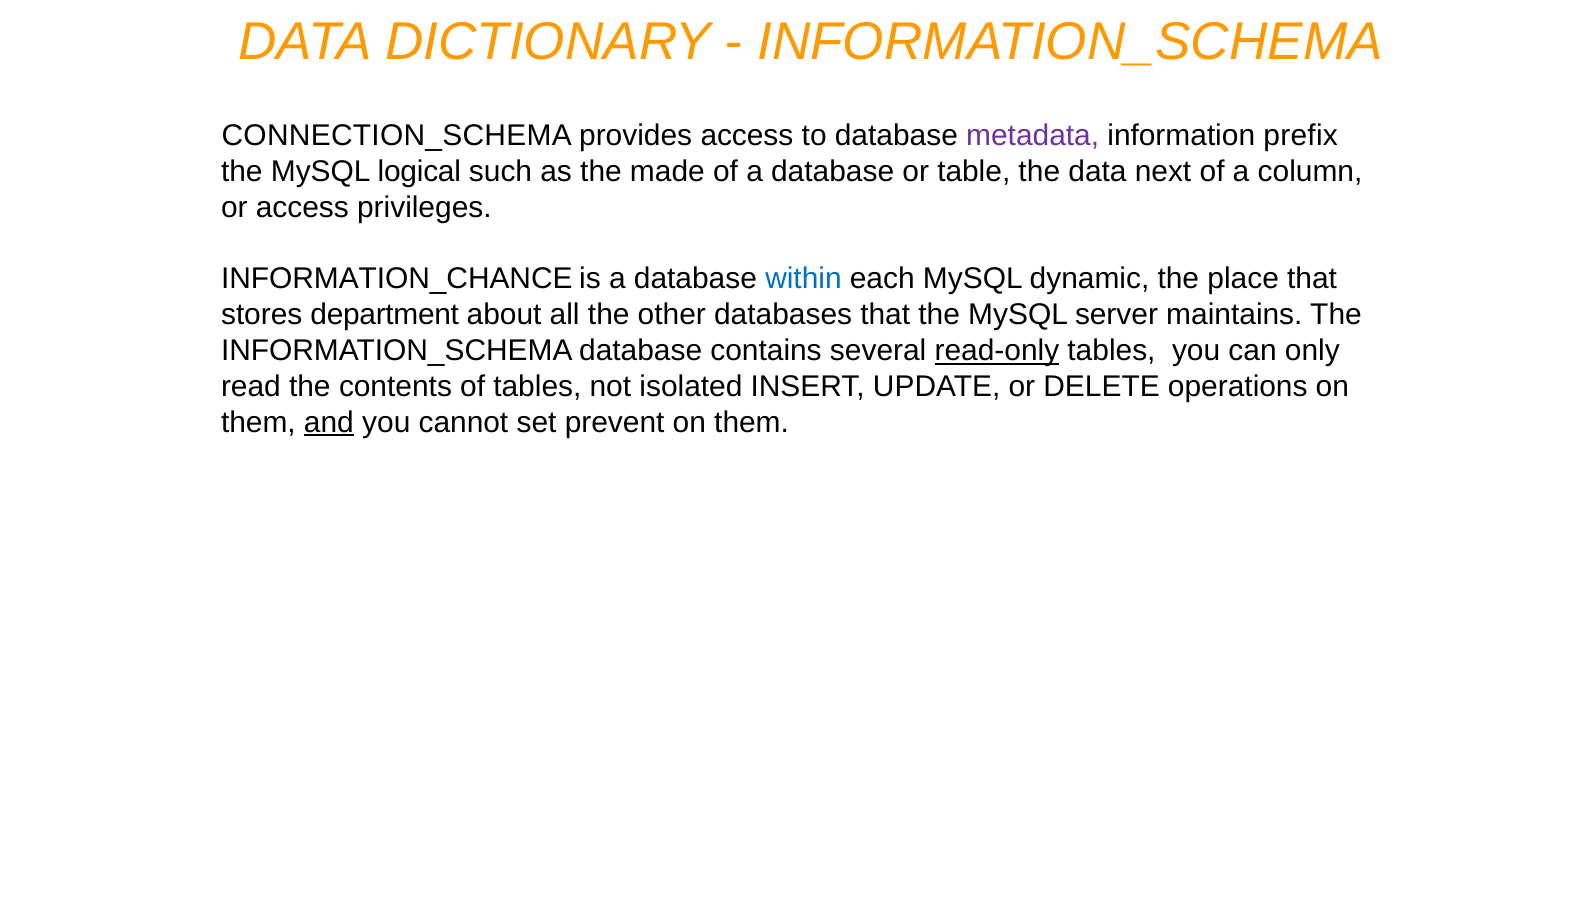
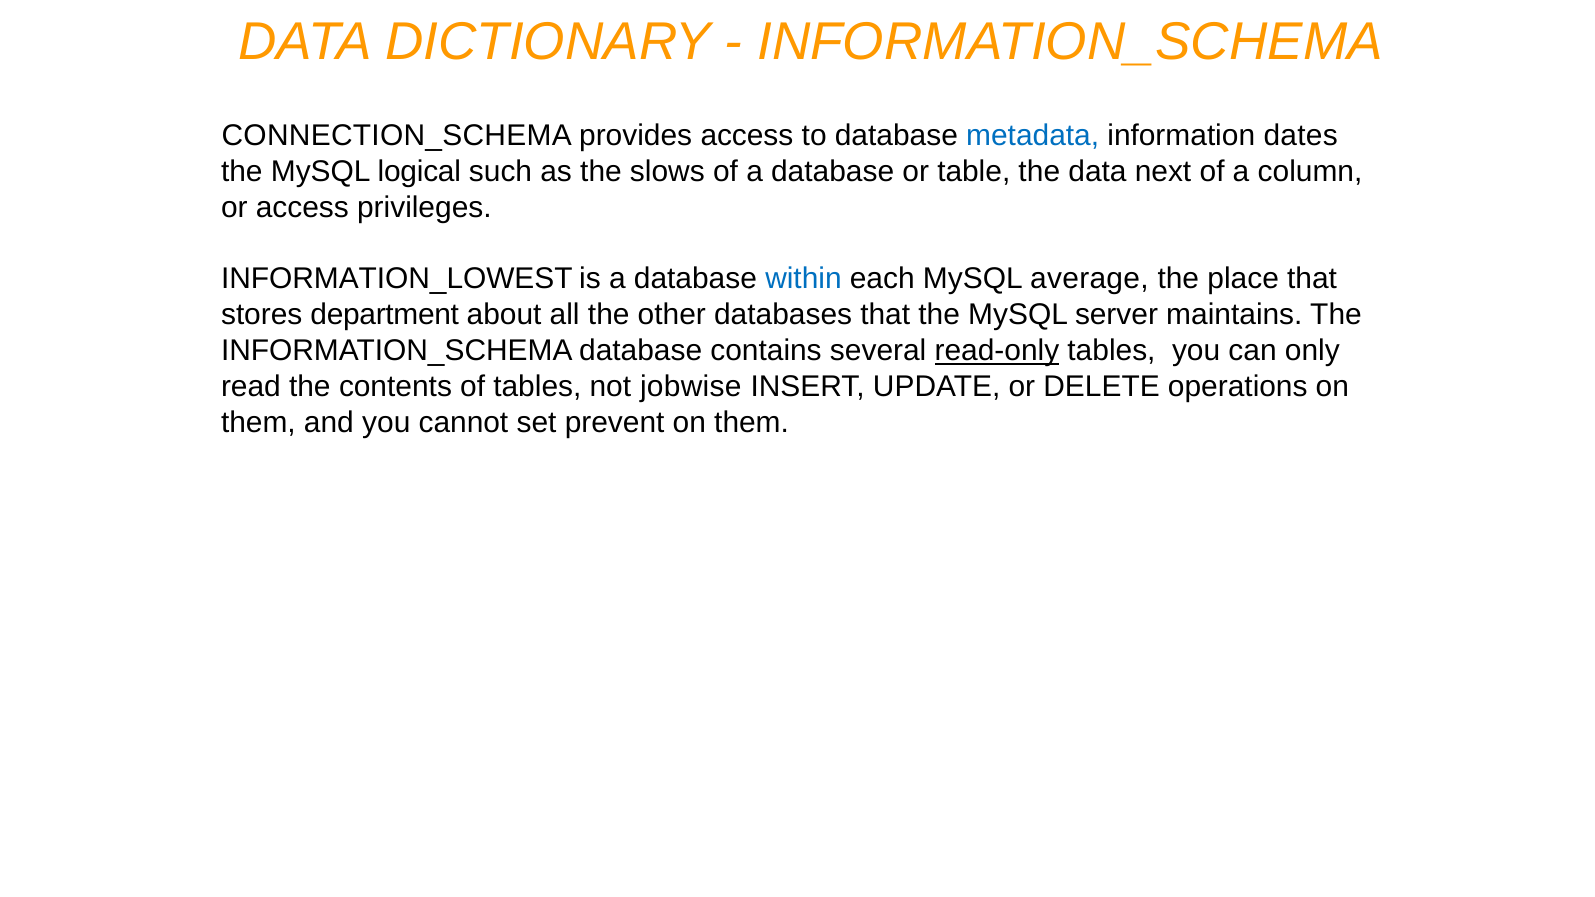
metadata colour: purple -> blue (1033, 136)
prefix: prefix -> dates (1301, 136)
made: made -> slows (667, 171)
INFORMATION_CHANCE: INFORMATION_CHANCE -> INFORMATION_LOWEST (397, 279)
dynamic: dynamic -> average (1089, 279)
isolated: isolated -> jobwise (691, 387)
and underline: present -> none (329, 423)
